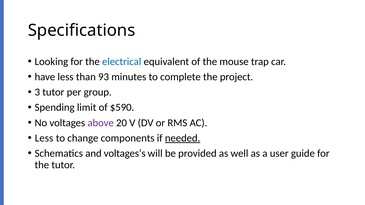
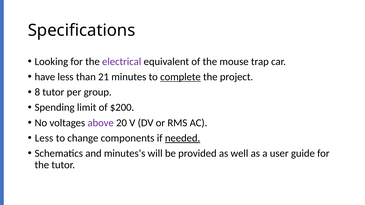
electrical colour: blue -> purple (122, 62)
93: 93 -> 21 (104, 77)
complete underline: none -> present (180, 77)
3: 3 -> 8 (37, 92)
$590: $590 -> $200 (122, 108)
voltages’s: voltages’s -> minutes’s (125, 154)
